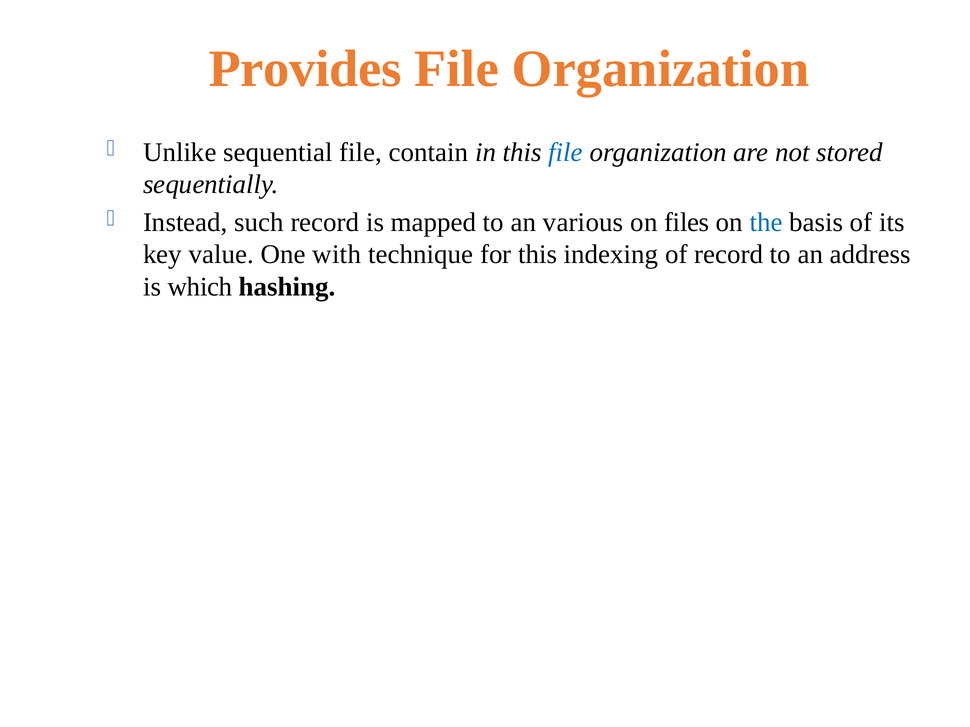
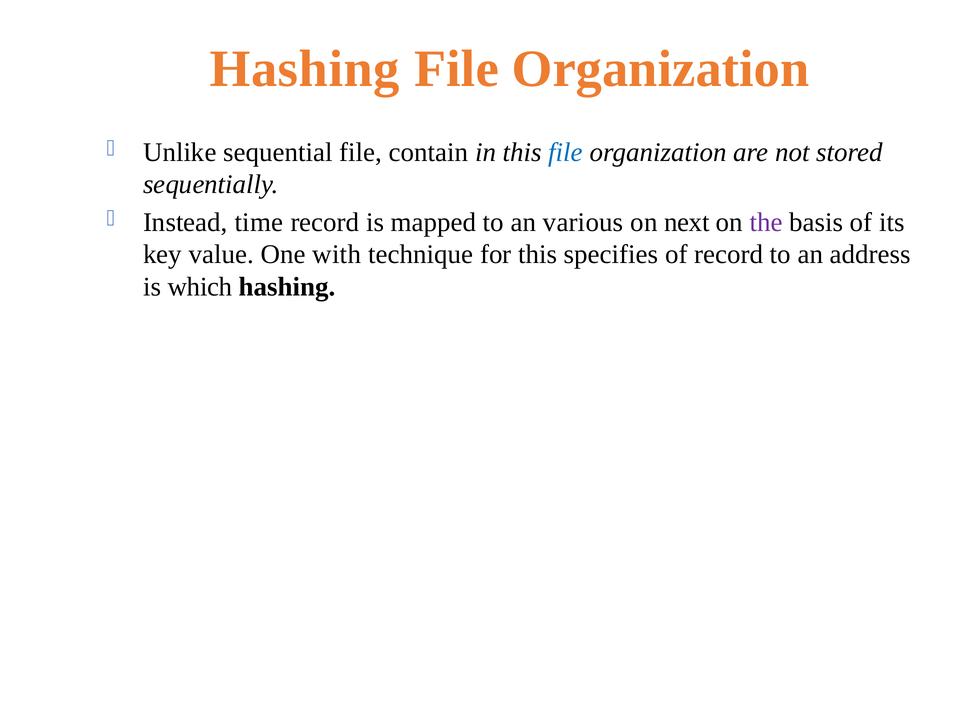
Provides: Provides -> Hashing (305, 69)
such: such -> time (259, 222)
files: files -> next (687, 222)
the colour: blue -> purple (766, 222)
indexing: indexing -> specifies (611, 255)
